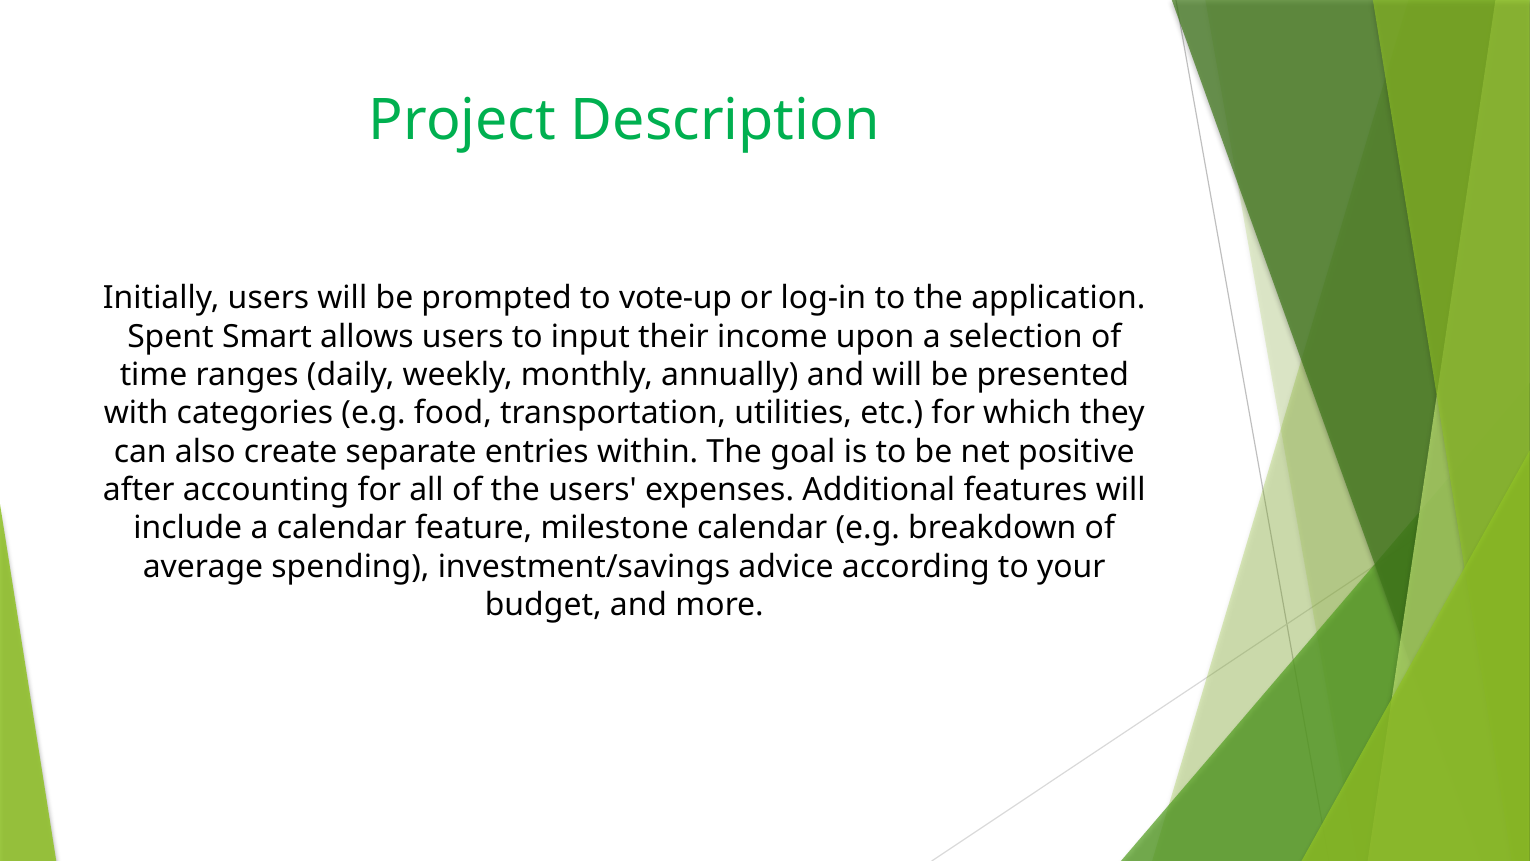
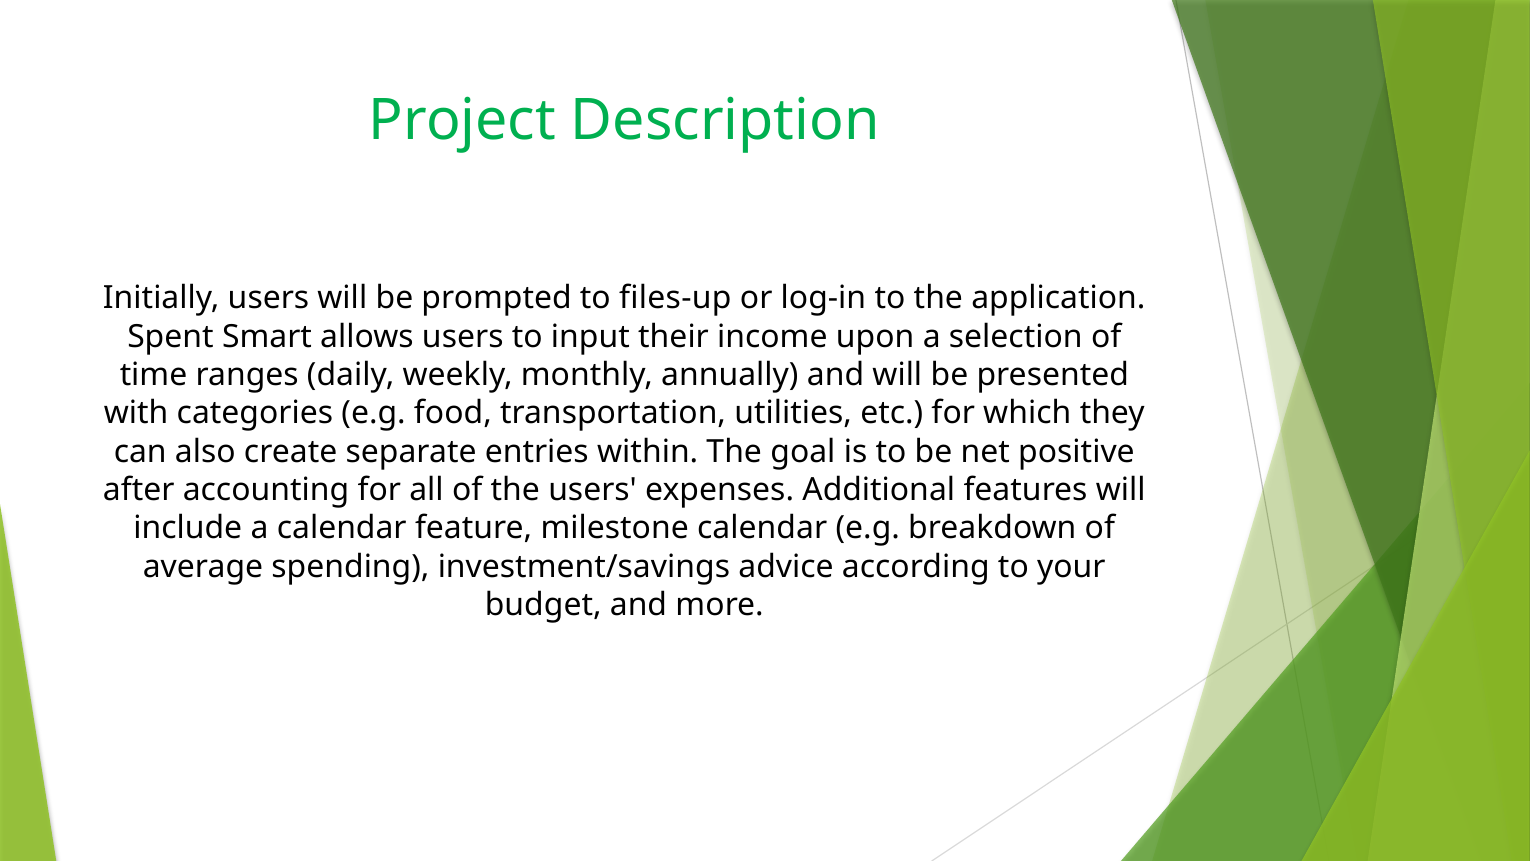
vote-up: vote-up -> files-up (675, 298)
